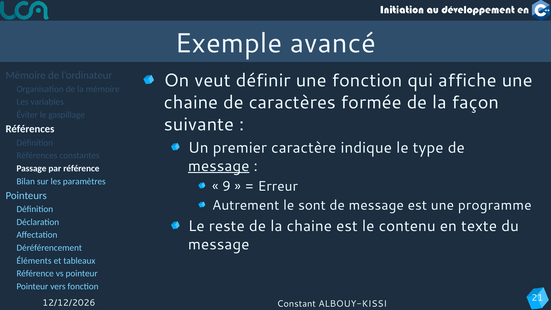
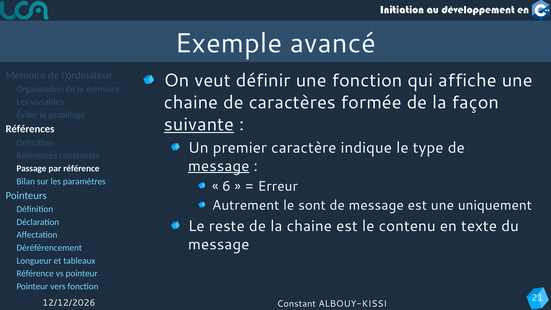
suivante underline: none -> present (199, 125)
9: 9 -> 6 (226, 186)
programme: programme -> uniquement (495, 205)
Éléments: Éléments -> Longueur (34, 261)
